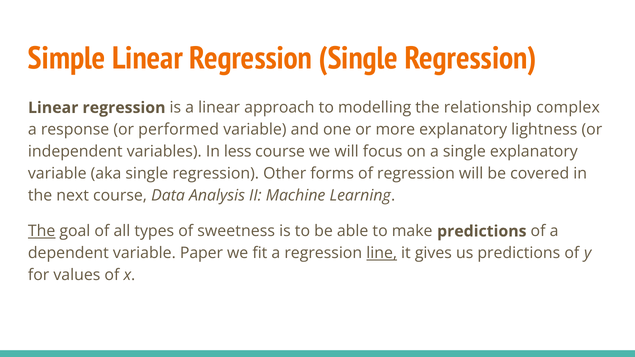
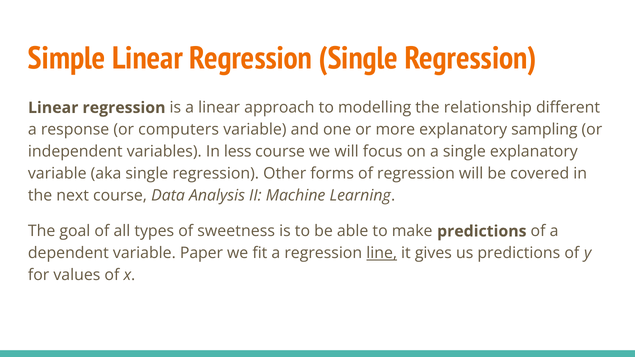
complex: complex -> different (568, 108)
performed: performed -> computers (179, 130)
lightness: lightness -> sampling (544, 130)
The underline: present -> none (42, 231)
